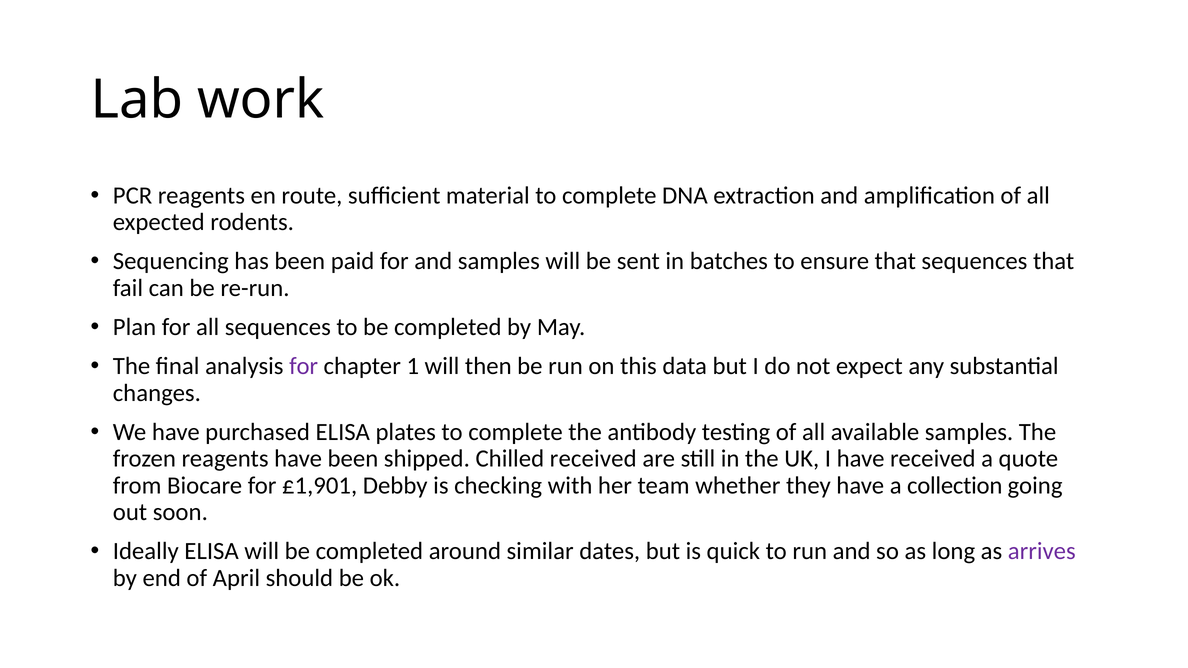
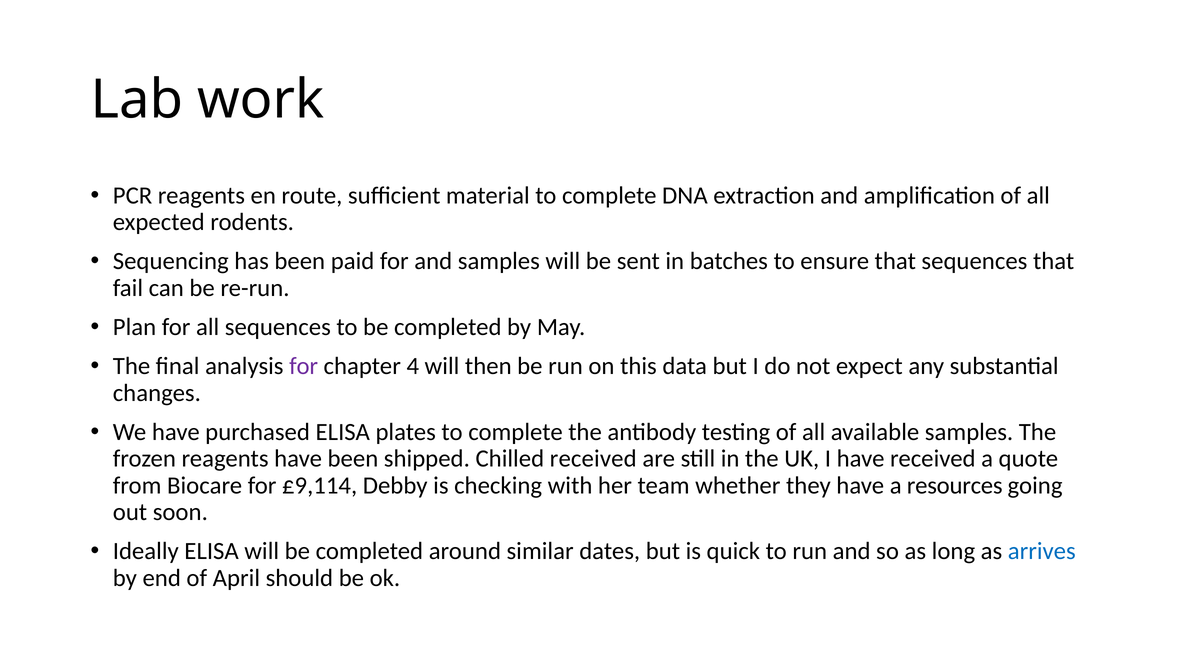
1: 1 -> 4 (413, 366)
£1,901: £1,901 -> £9,114 (320, 486)
collection: collection -> resources (955, 486)
arrives colour: purple -> blue (1042, 552)
